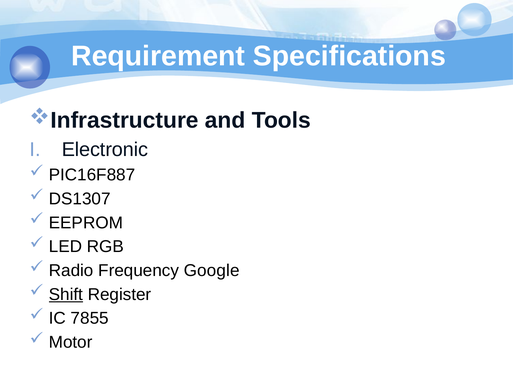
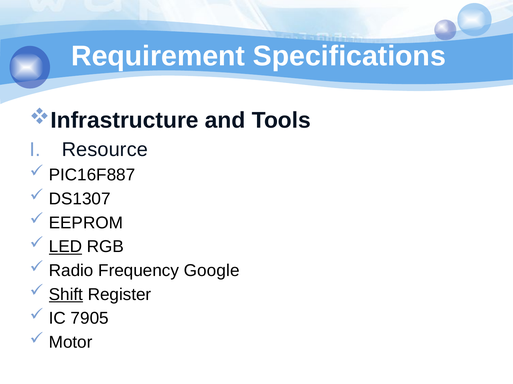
Electronic: Electronic -> Resource (105, 150)
LED underline: none -> present (65, 247)
7855: 7855 -> 7905 (90, 319)
